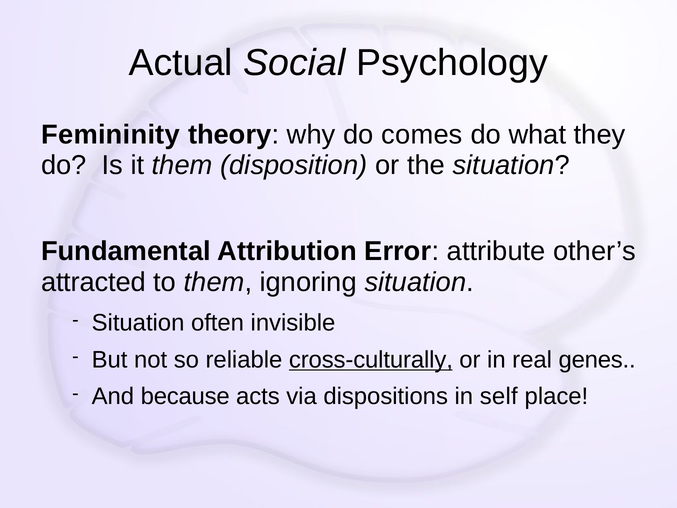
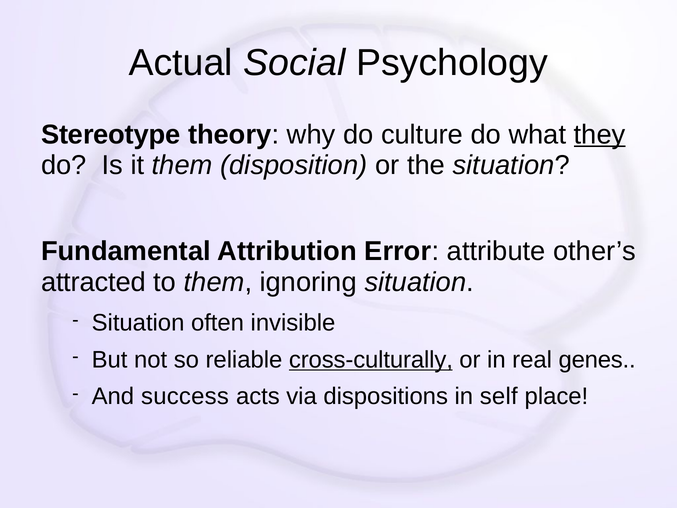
Femininity: Femininity -> Stereotype (111, 135)
comes: comes -> culture (422, 135)
they underline: none -> present (600, 135)
because: because -> success (185, 396)
